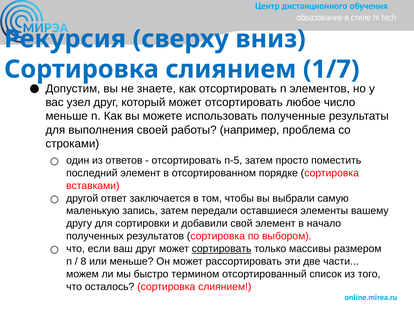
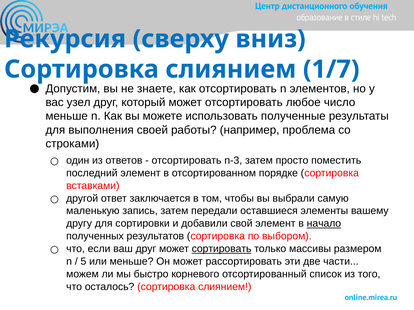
n-5: n-5 -> n-3 (233, 161)
начало underline: none -> present (324, 224)
8: 8 -> 5 (83, 262)
термином: термином -> корневого (195, 274)
